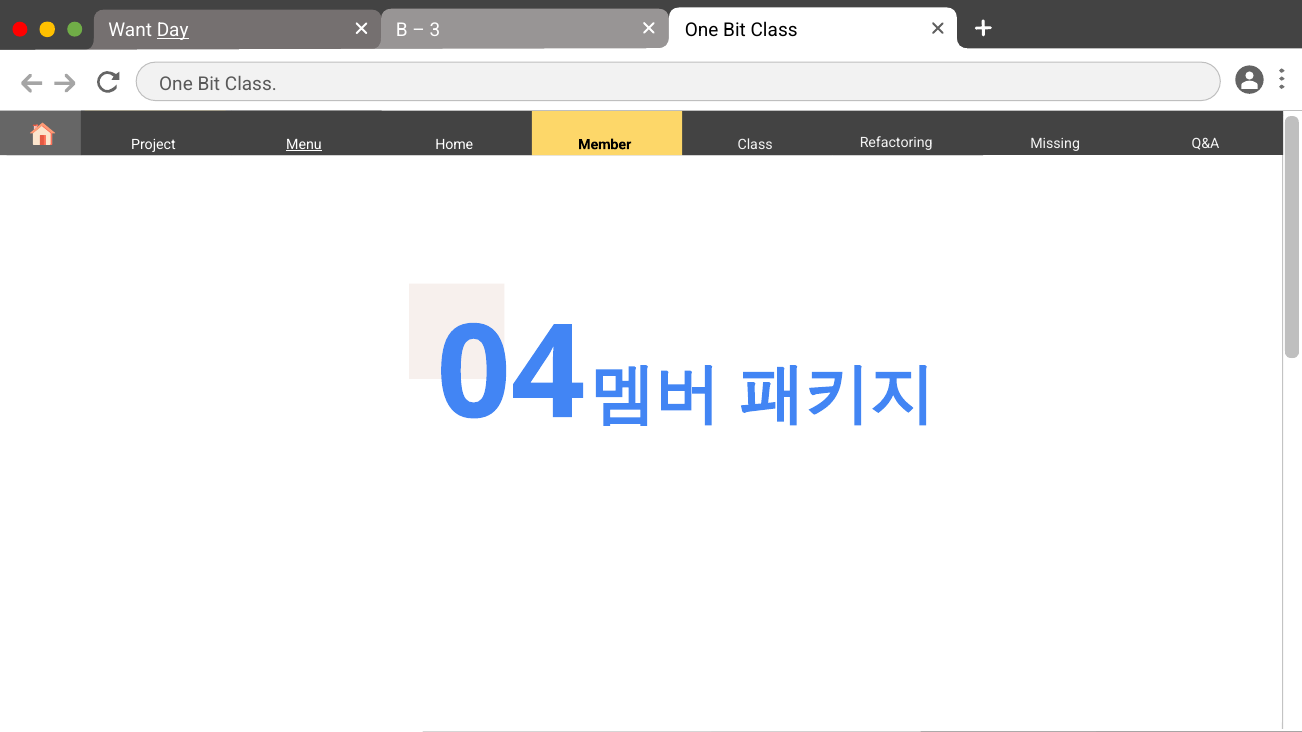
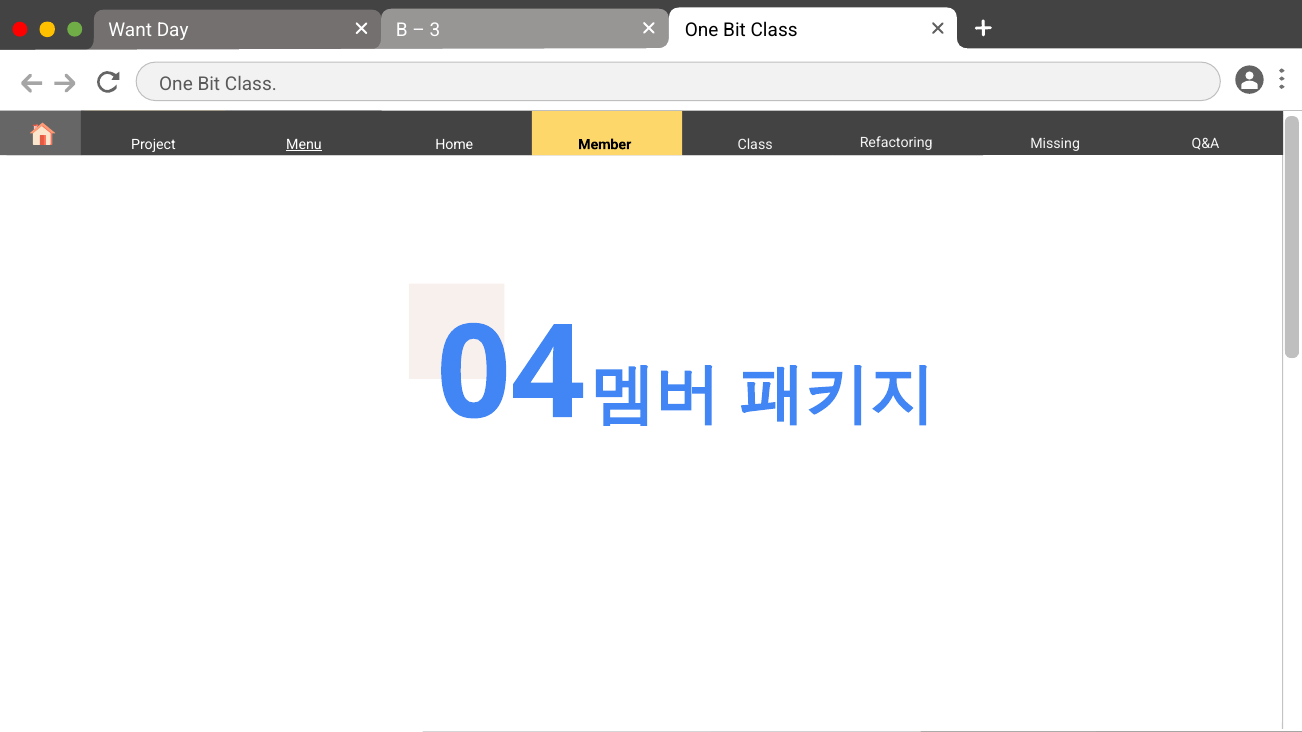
Day underline: present -> none (173, 30)
